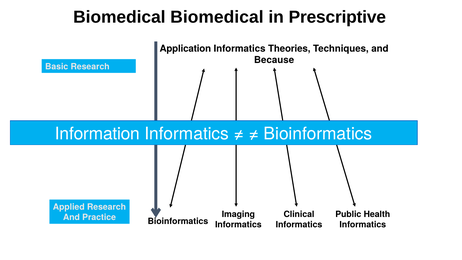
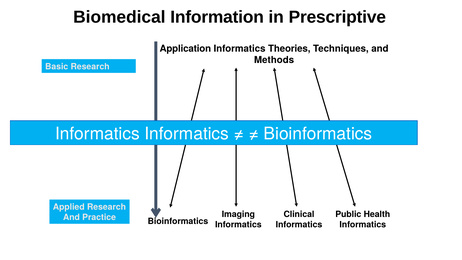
Biomedical Biomedical: Biomedical -> Information (217, 17)
Because: Because -> Methods (274, 60)
Information: Information -> Informatics (97, 134)
